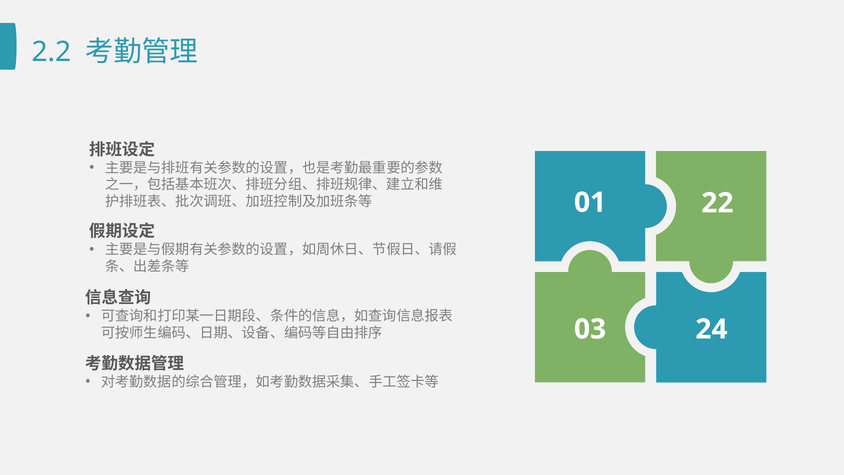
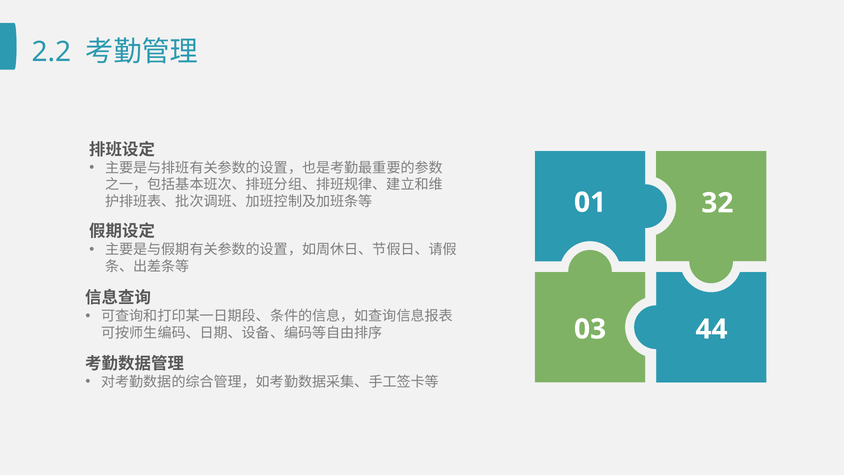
22: 22 -> 32 (717, 203)
24: 24 -> 44 (711, 329)
